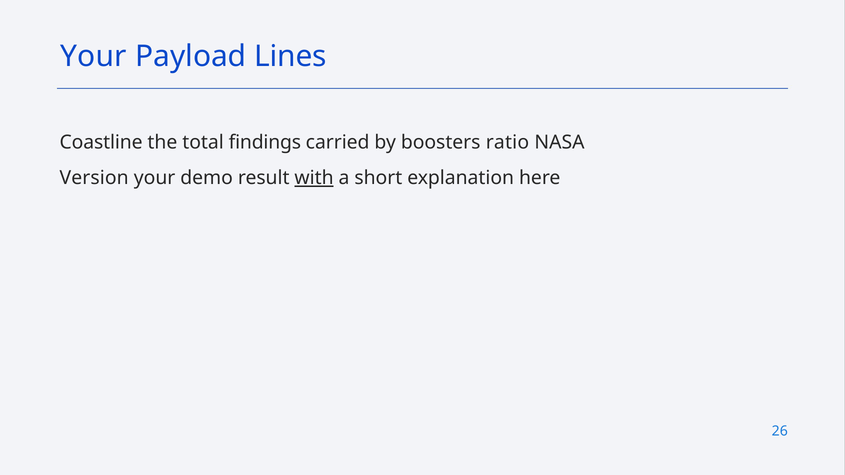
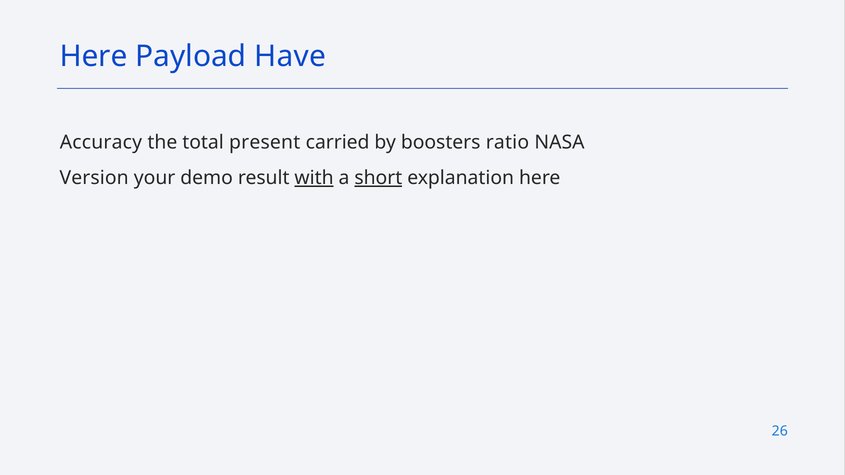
Your: Your -> Here (94, 56)
Lines: Lines -> Have (290, 56)
Coastline: Coastline -> Accuracy (101, 143)
findings: findings -> present (265, 143)
short underline: none -> present (378, 178)
